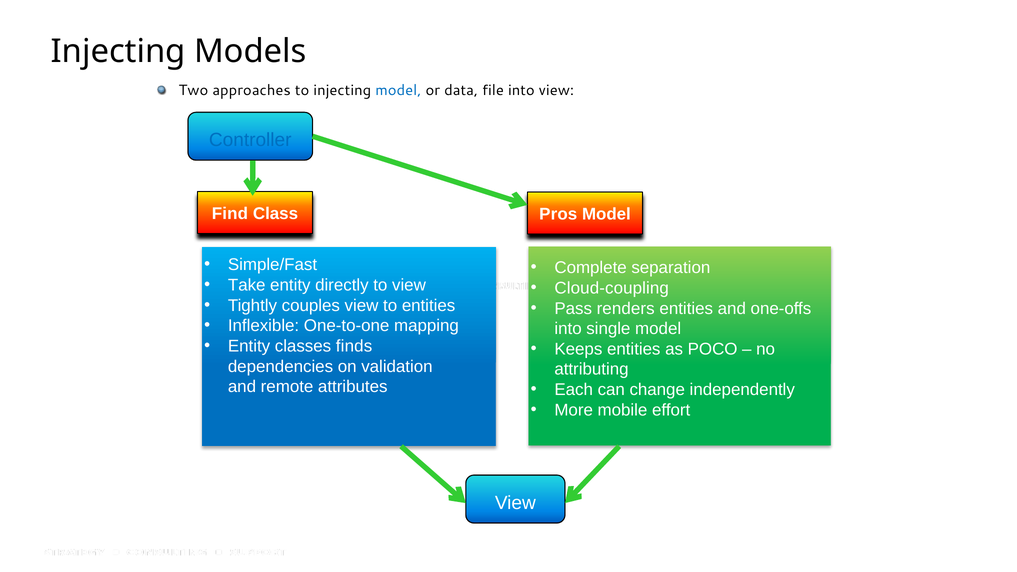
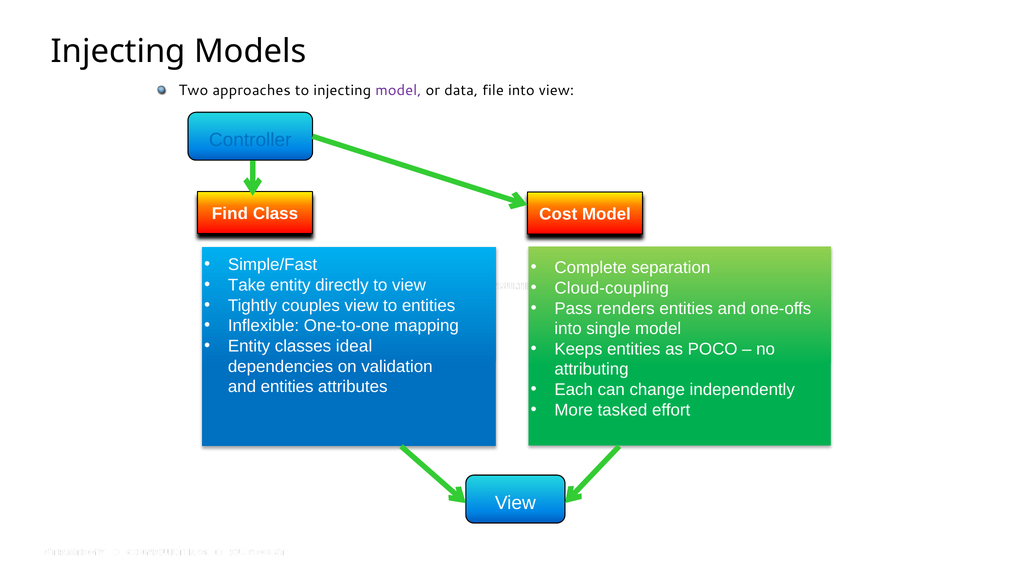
model colour: blue -> purple (398, 90)
Pros: Pros -> Cost (558, 214)
finds: finds -> ideal (354, 346)
and remote: remote -> entities (287, 387)
mobile: mobile -> tasked (622, 410)
